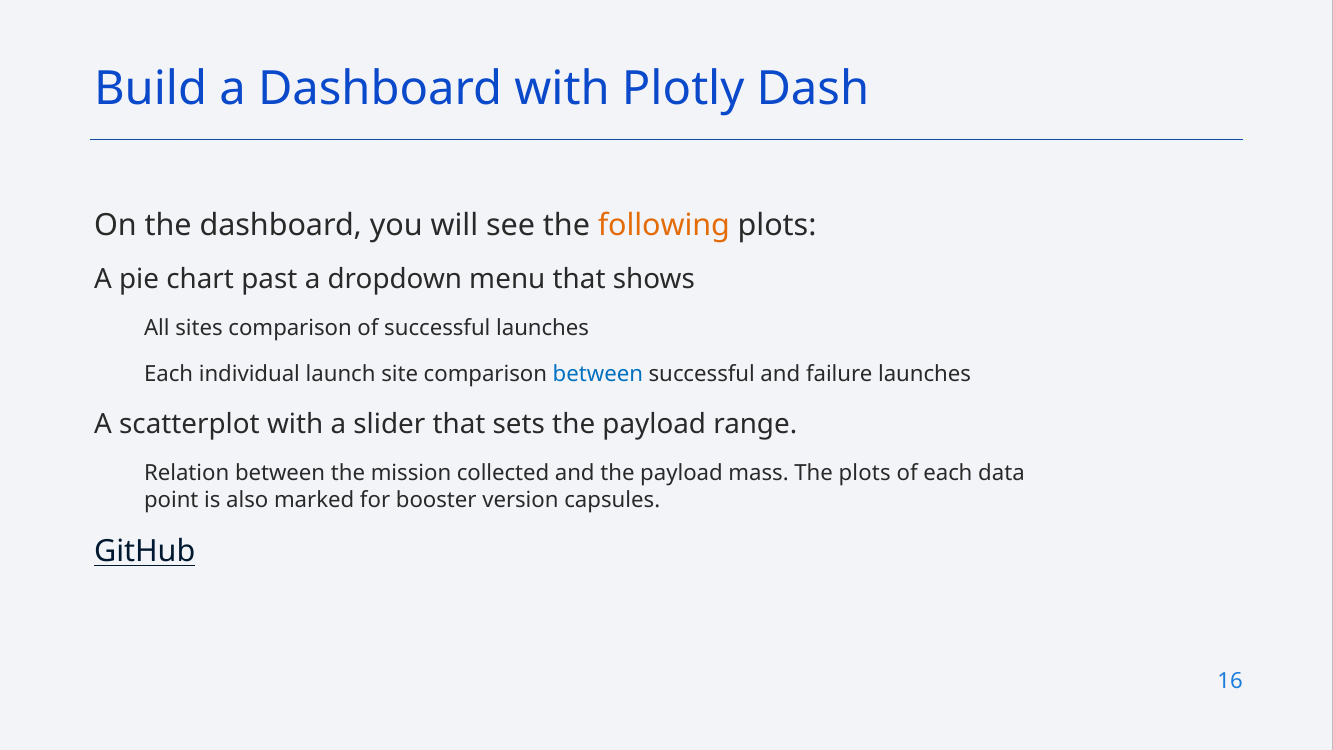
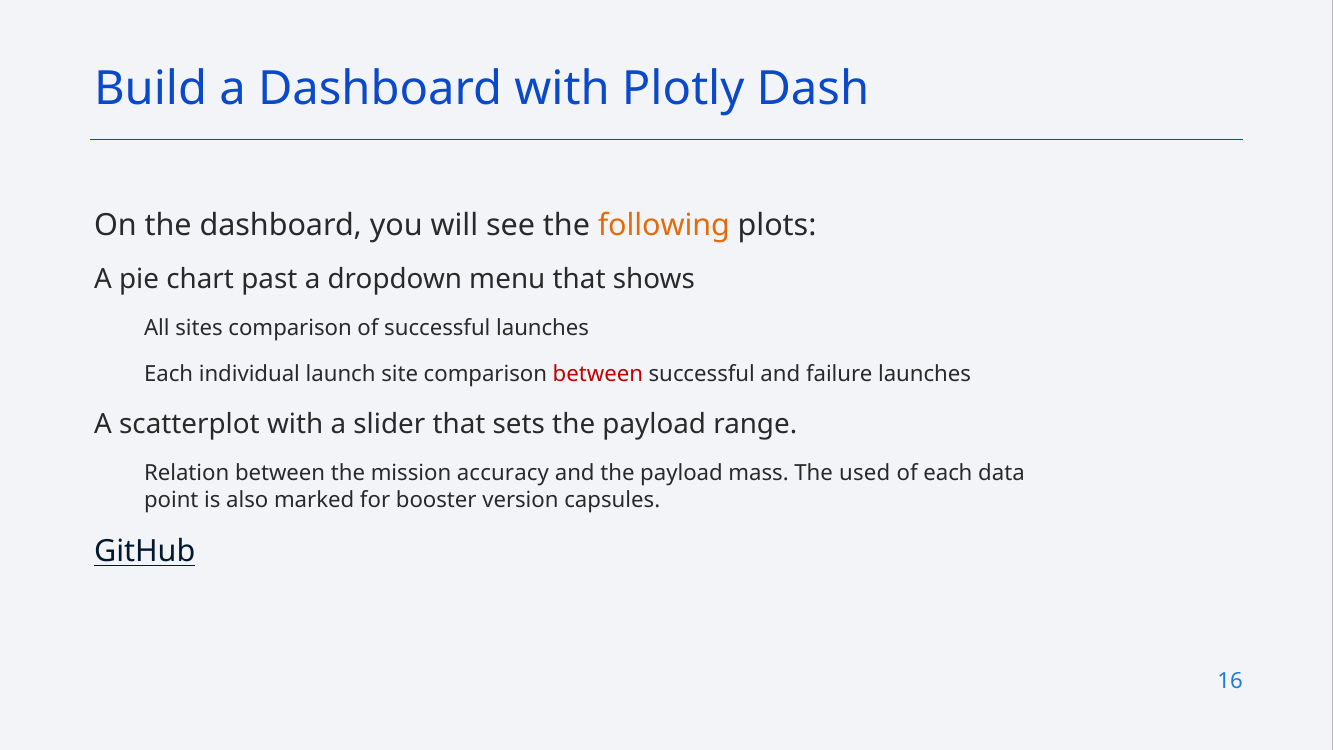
between colour: blue -> red (598, 374)
collected: collected -> accuracy (503, 473)
The plots: plots -> used (865, 473)
